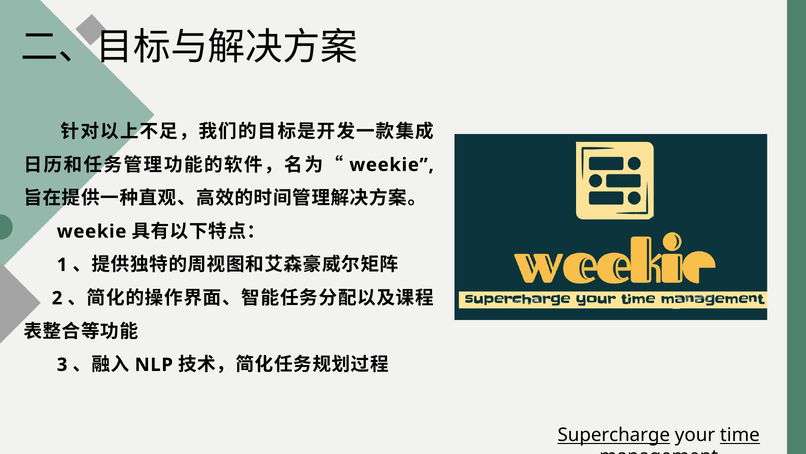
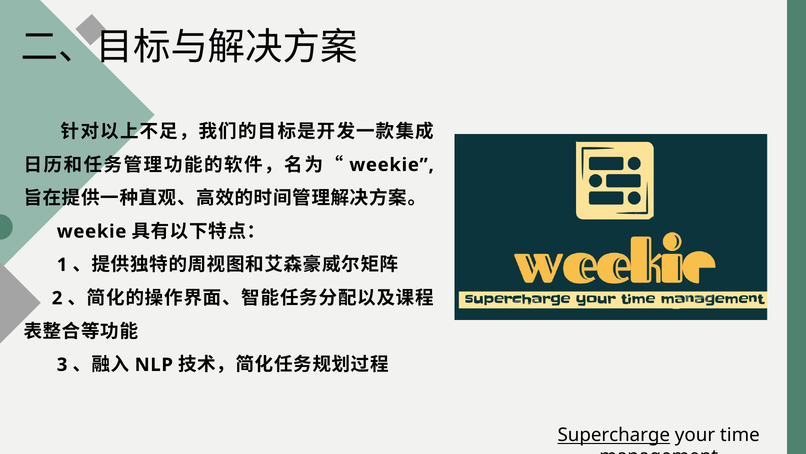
time underline: present -> none (740, 435)
